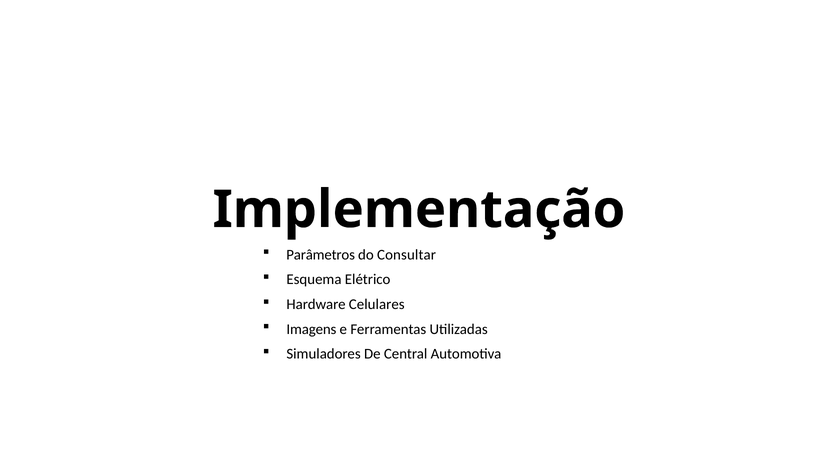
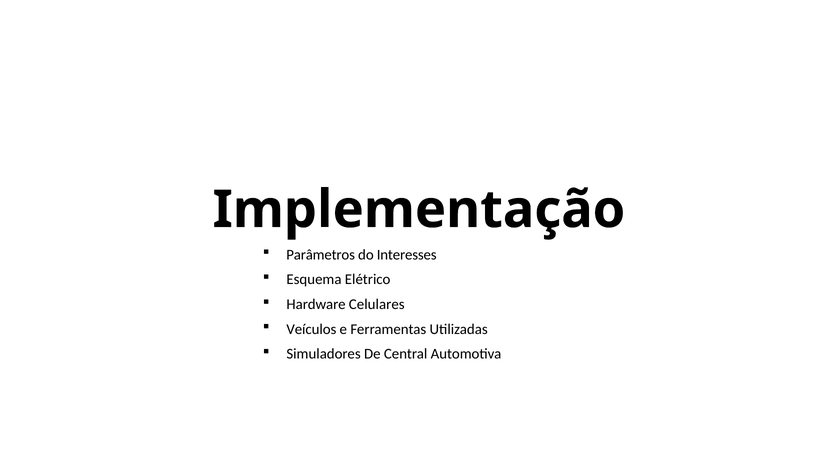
Consultar: Consultar -> Interesses (407, 254)
Imagens: Imagens -> Veículos (311, 329)
